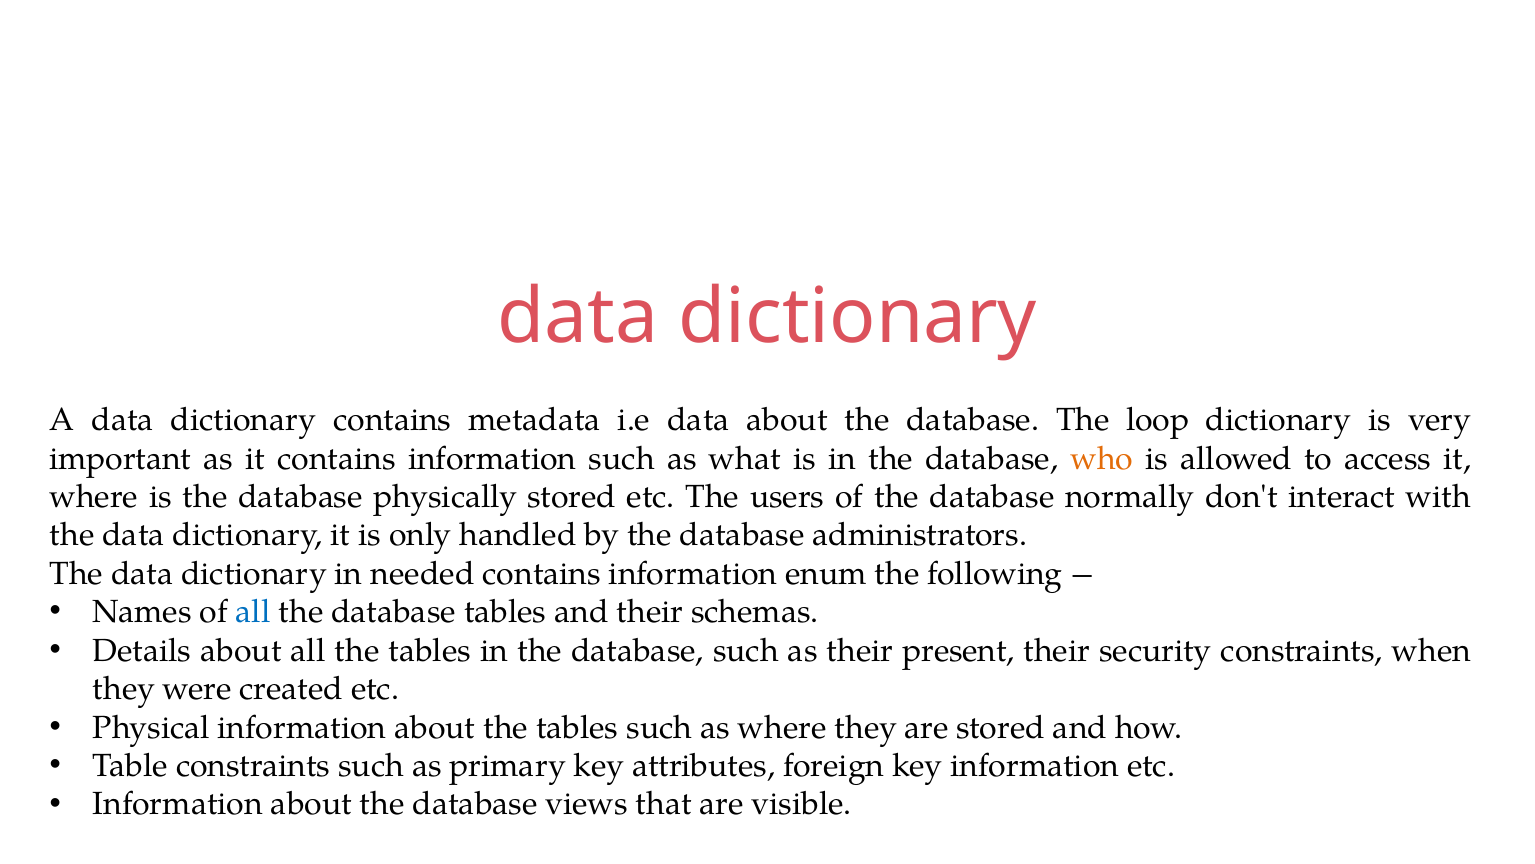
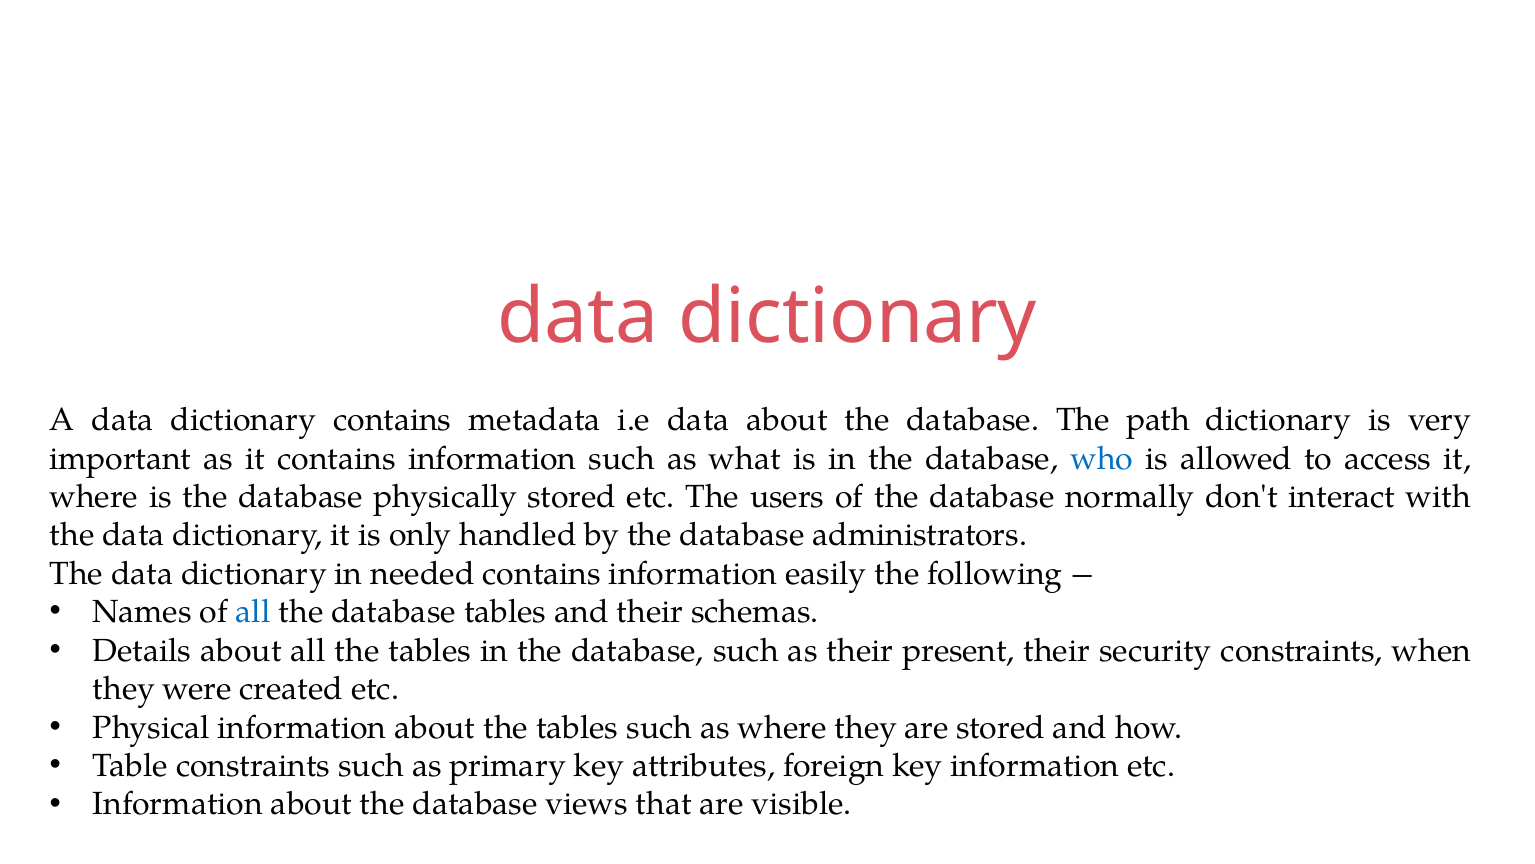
loop: loop -> path (1158, 420)
who colour: orange -> blue (1102, 458)
enum: enum -> easily (826, 573)
